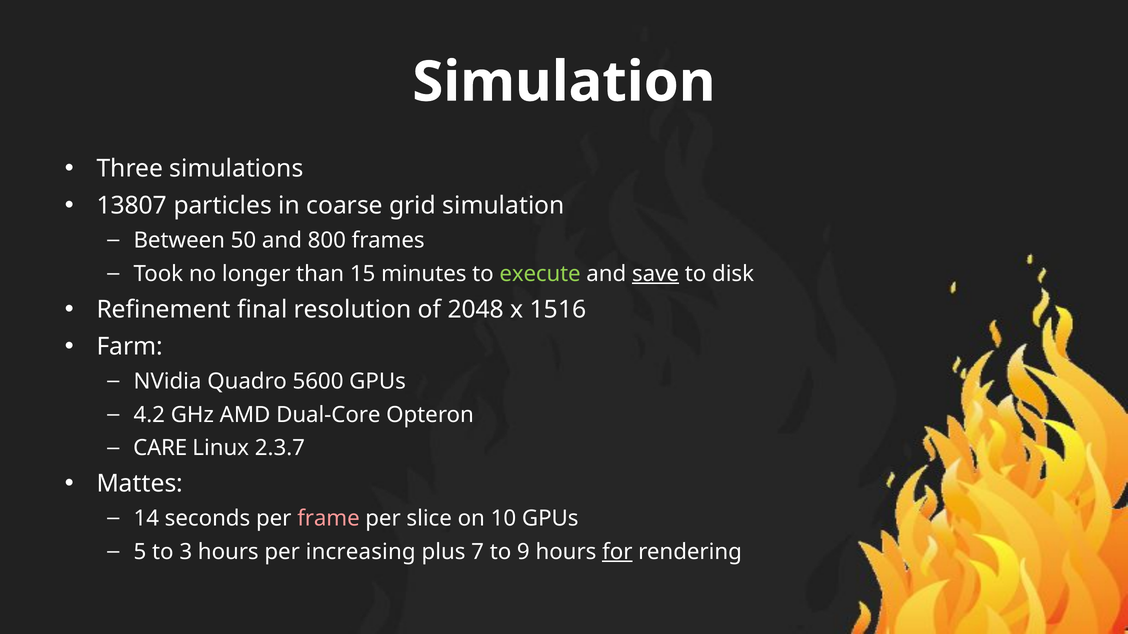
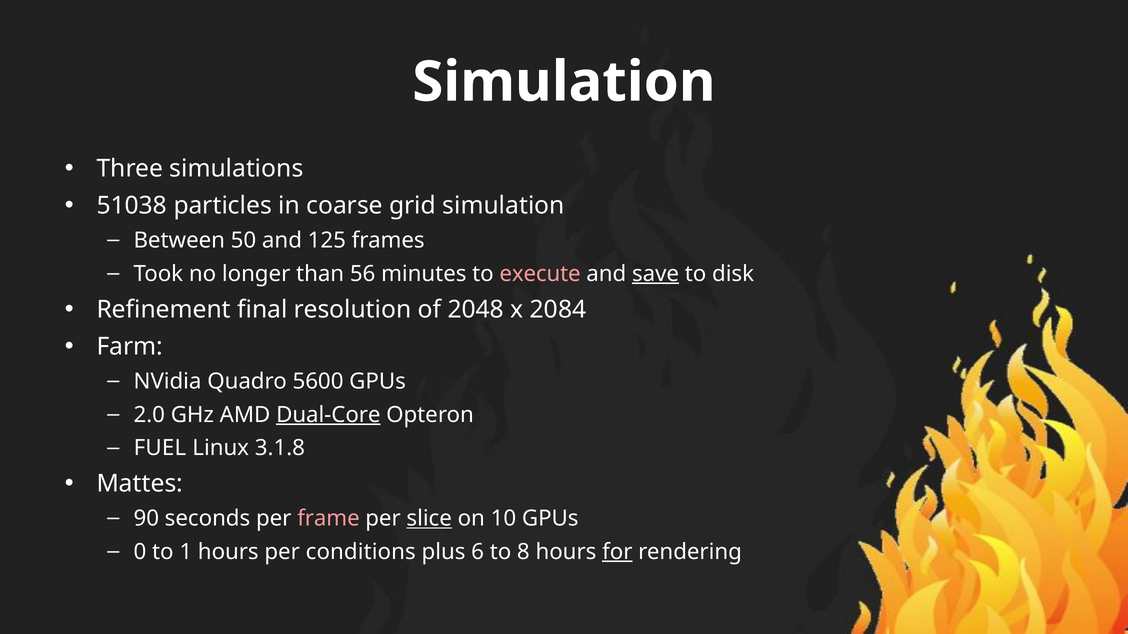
13807: 13807 -> 51038 (132, 206)
800: 800 -> 125 (327, 241)
15: 15 -> 56 (363, 274)
execute colour: light green -> pink (540, 274)
1516: 1516 -> 2084 (558, 310)
4.2: 4.2 -> 2.0 (149, 415)
Dual-Core underline: none -> present (328, 415)
CARE: CARE -> FUEL (160, 448)
2.3.7: 2.3.7 -> 3.1.8 (280, 448)
14: 14 -> 90 (146, 519)
slice underline: none -> present (429, 519)
5: 5 -> 0 (140, 552)
3: 3 -> 1 (186, 552)
increasing: increasing -> conditions (361, 552)
7: 7 -> 6 (478, 552)
9: 9 -> 8 (523, 552)
